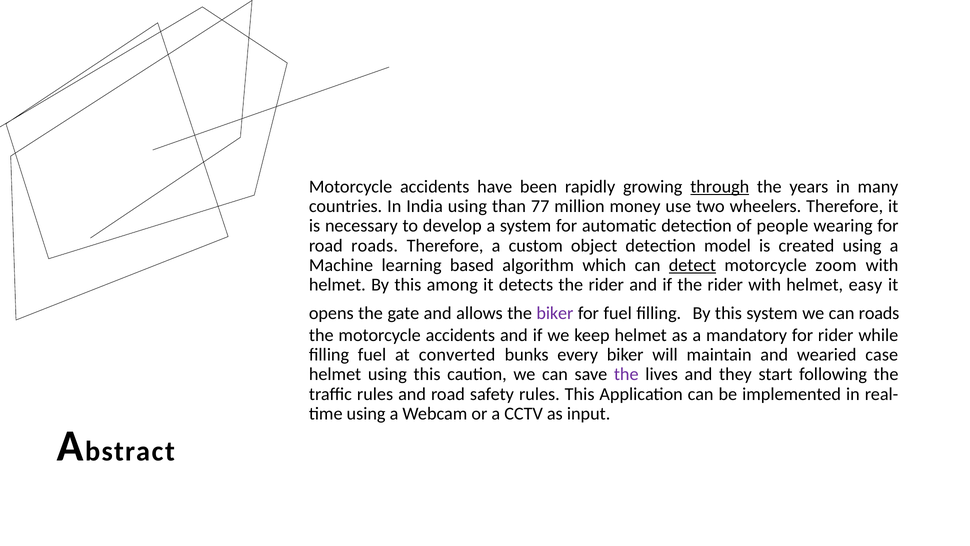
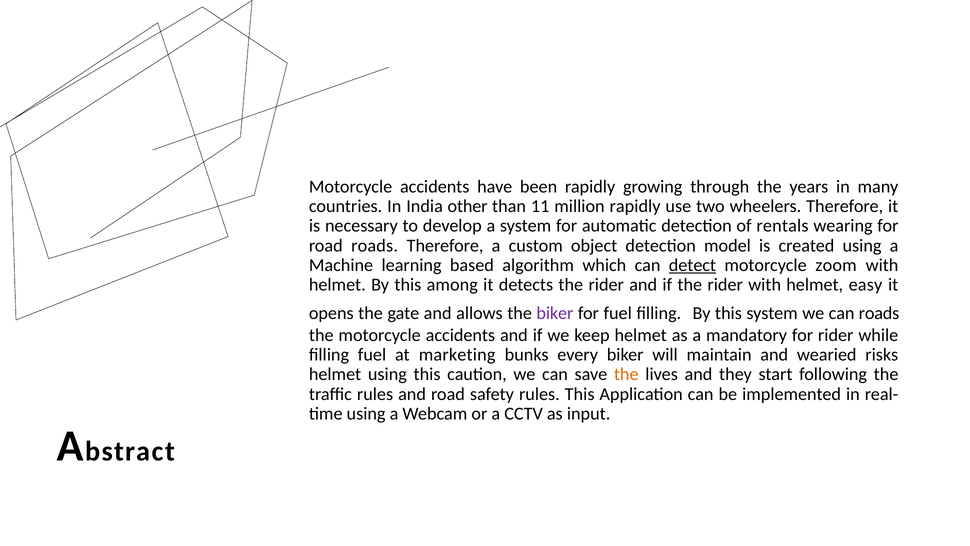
through underline: present -> none (720, 186)
India using: using -> other (468, 206)
77: 77 -> 11 (540, 206)
million money: money -> rapidly (635, 206)
people: people -> rentals (782, 226)
converted: converted -> marketing (457, 354)
case: case -> risks (882, 354)
the colour: purple -> orange (626, 374)
